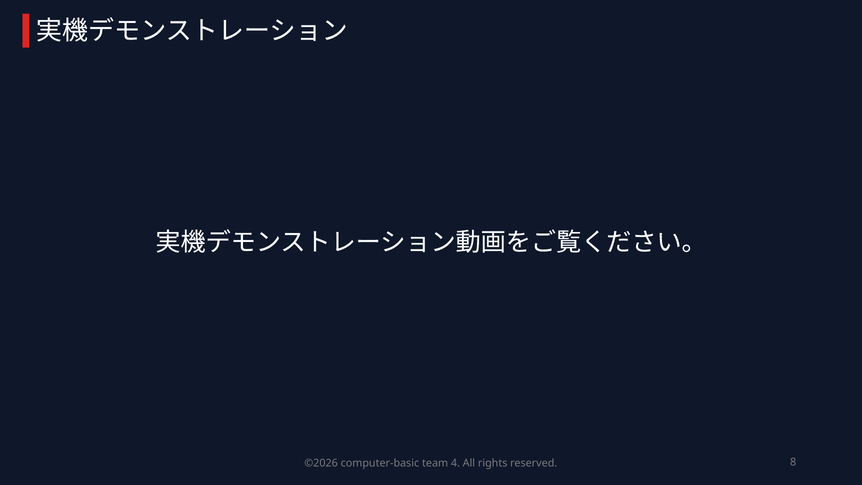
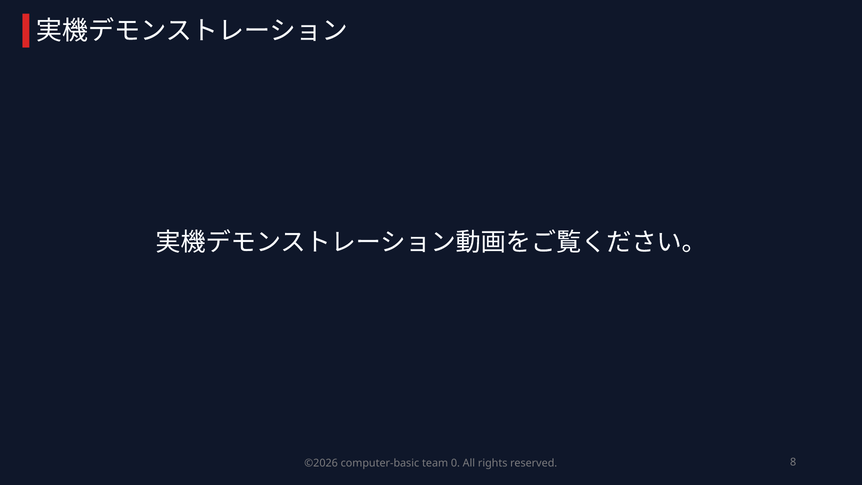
4: 4 -> 0 (455, 463)
